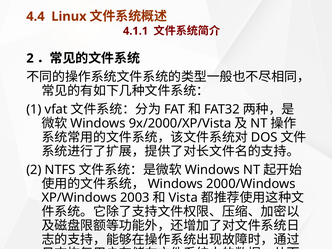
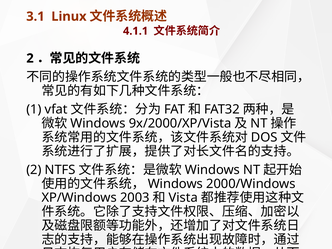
4.4: 4.4 -> 3.1 (35, 16)
